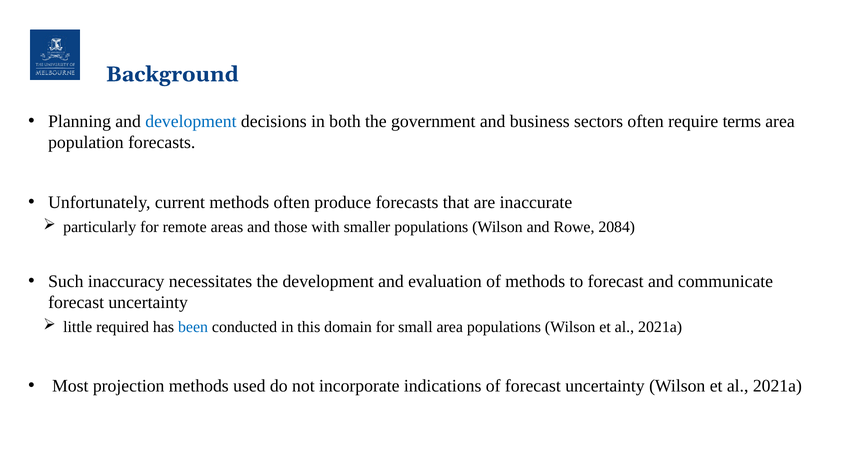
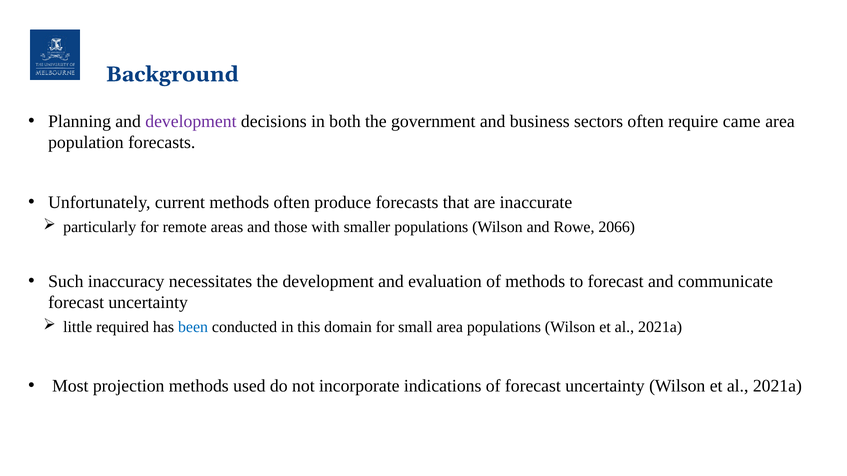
development colour: blue -> purple (191, 121)
terms: terms -> came (742, 121)
2084: 2084 -> 2066 (617, 227)
